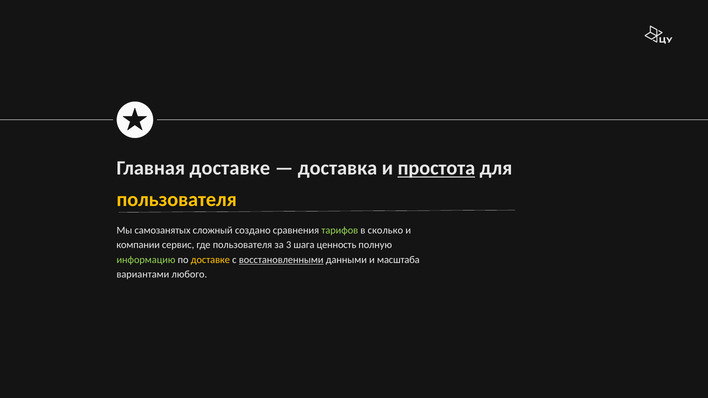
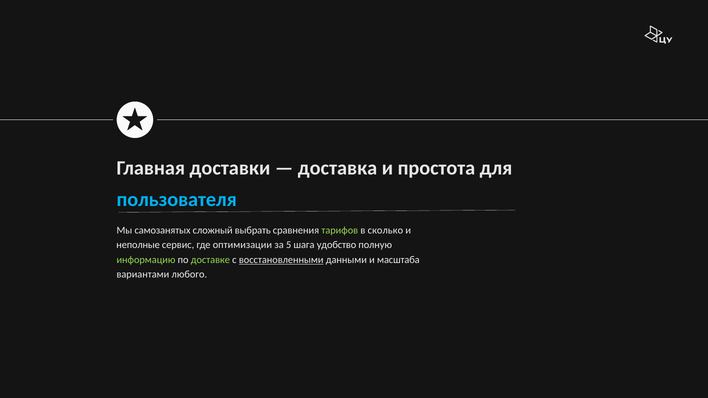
Главная доставке: доставке -> доставки (230, 168)
простота underline: present -> none (436, 168)
пользователя colour: yellow -> light blue (177, 200)
создано: создано -> выбрать (253, 230)
компании: компании -> неполные (138, 245)
где пользователя: пользователя -> оптимизации (242, 245)
3: 3 -> 5 (289, 245)
ценность: ценность -> удобство (337, 245)
доставке colour: yellow -> light green (210, 260)
